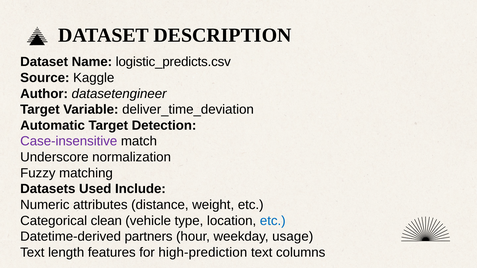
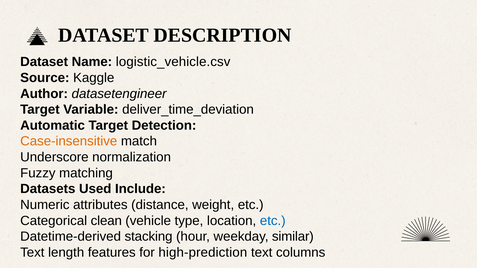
logistic_predicts.csv: logistic_predicts.csv -> logistic_vehicle.csv (173, 62)
Case-insensitive colour: purple -> orange (69, 141)
partners: partners -> stacking (149, 237)
usage: usage -> similar (293, 237)
